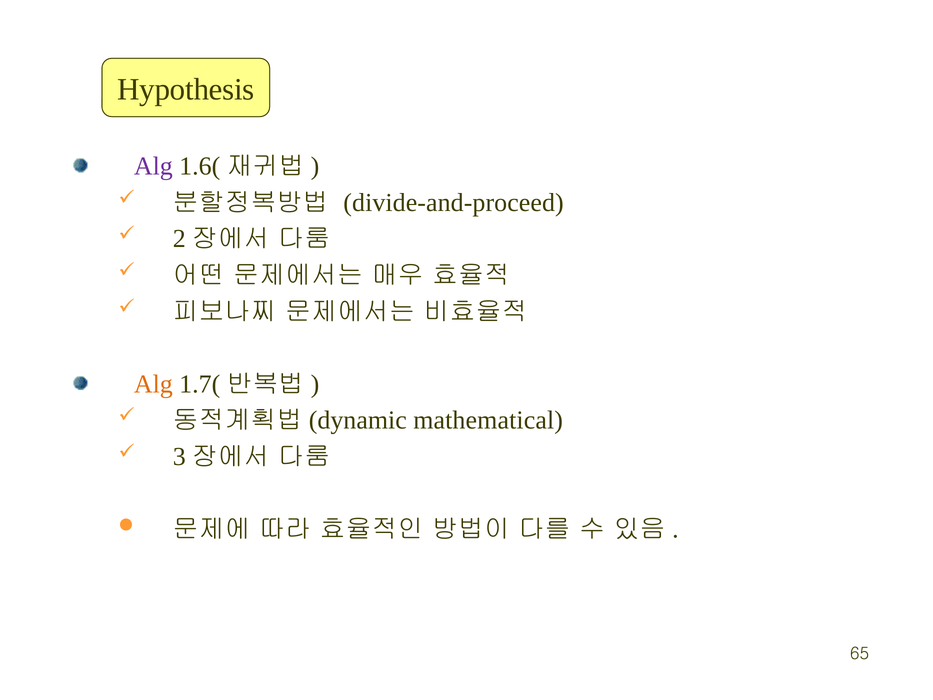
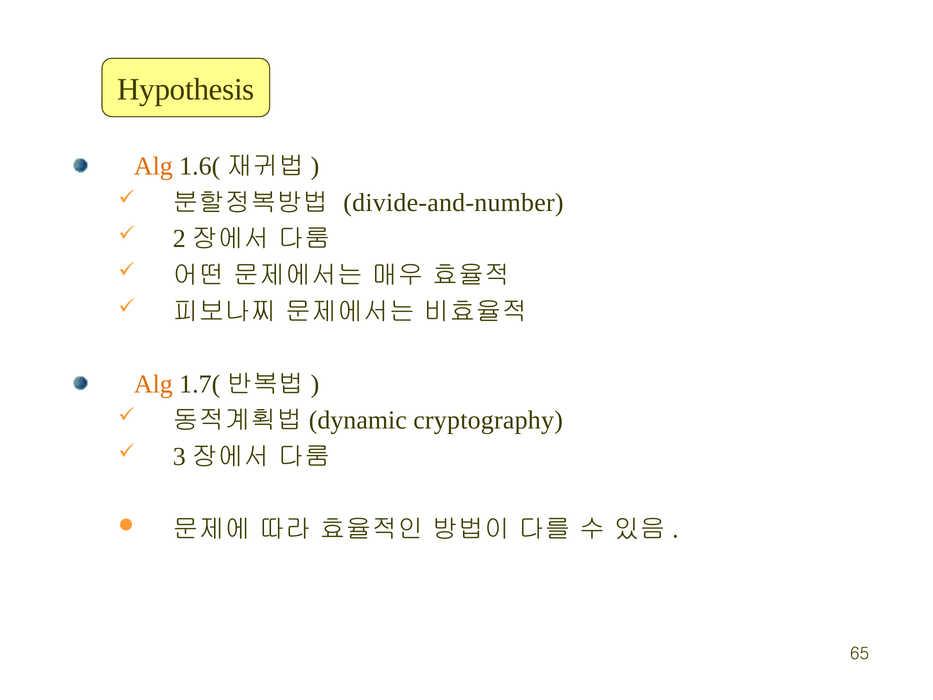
Alg colour: purple -> orange (153, 166)
divide-and-proceed: divide-and-proceed -> divide-and-number (453, 203)
mathematical: mathematical -> cryptography (488, 420)
